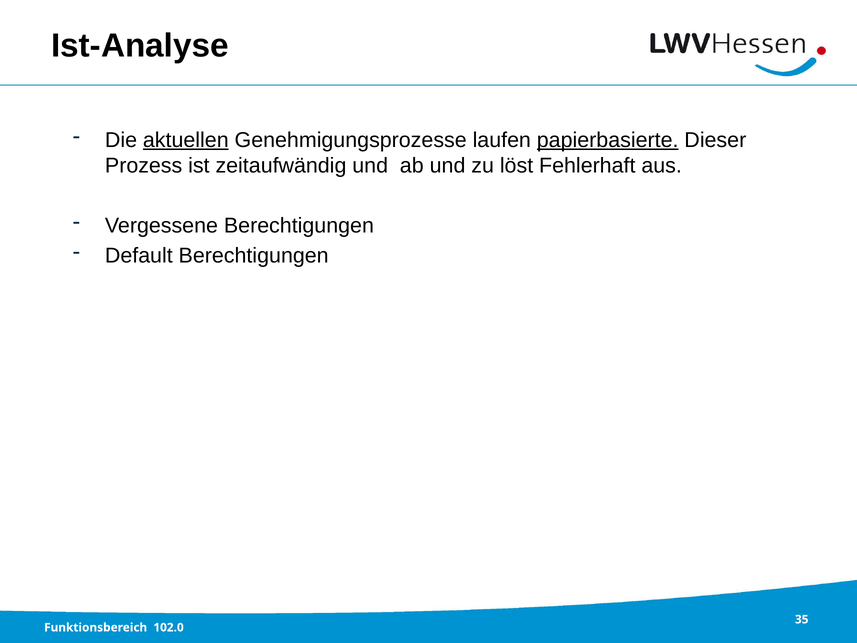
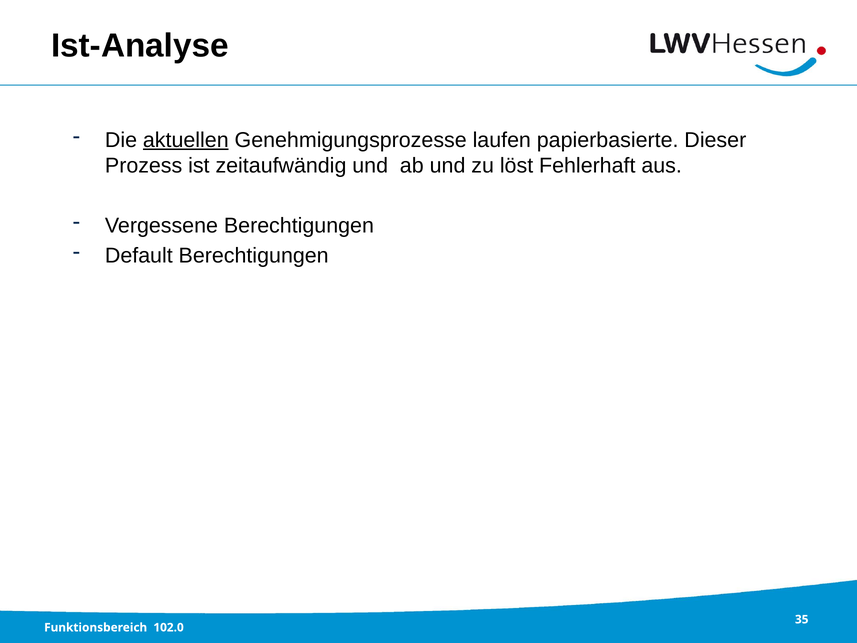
papierbasierte underline: present -> none (608, 140)
